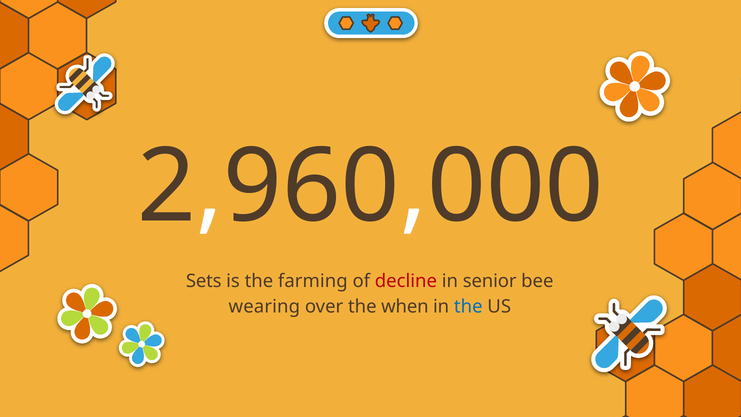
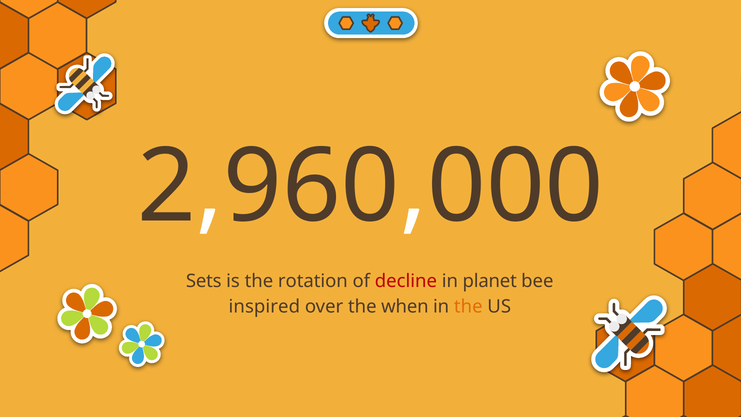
farming: farming -> rotation (313, 281)
senior: senior -> planet (490, 281)
wearing: wearing -> inspired (264, 307)
the colour: blue -> orange (468, 307)
